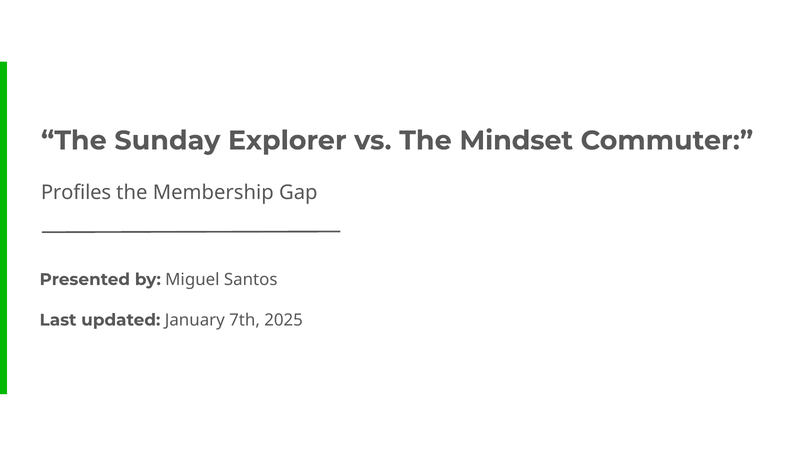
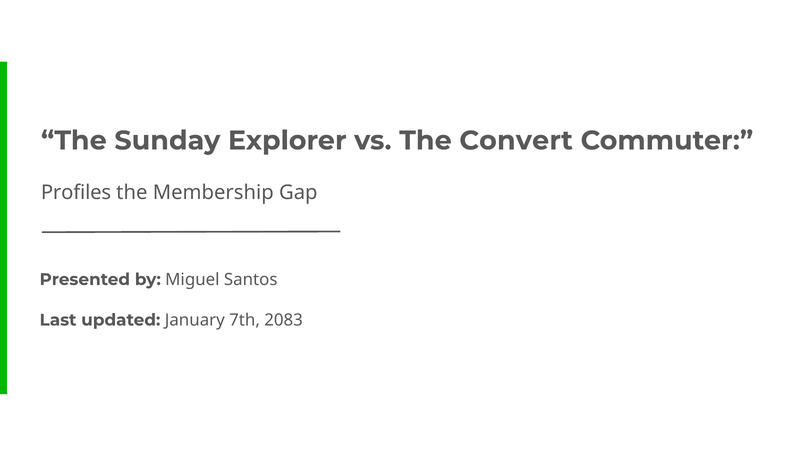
Mindset: Mindset -> Convert (516, 141)
2025: 2025 -> 2083 (284, 320)
